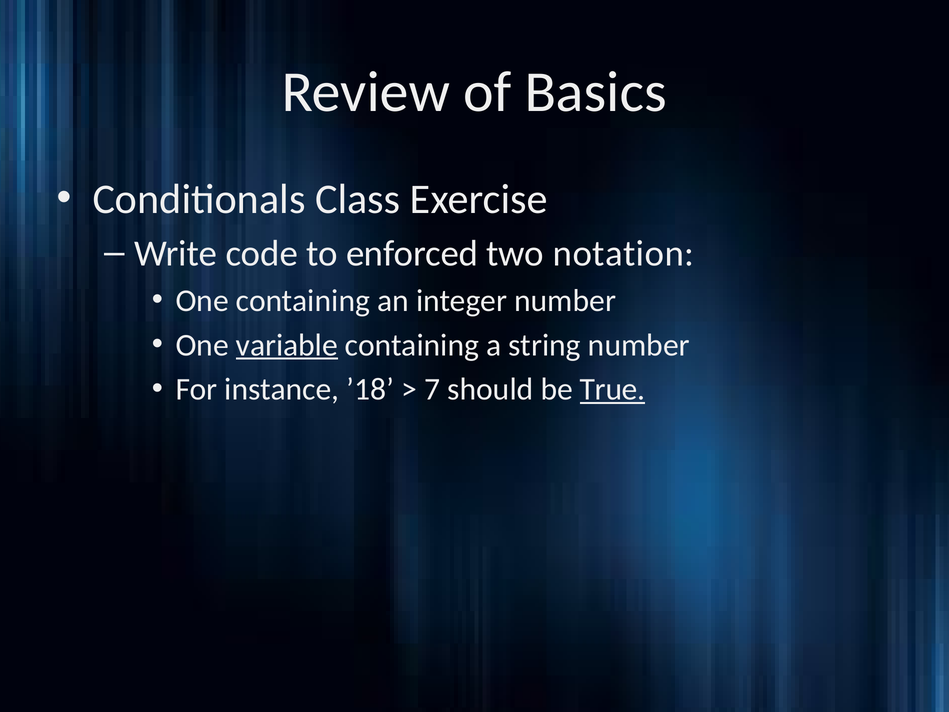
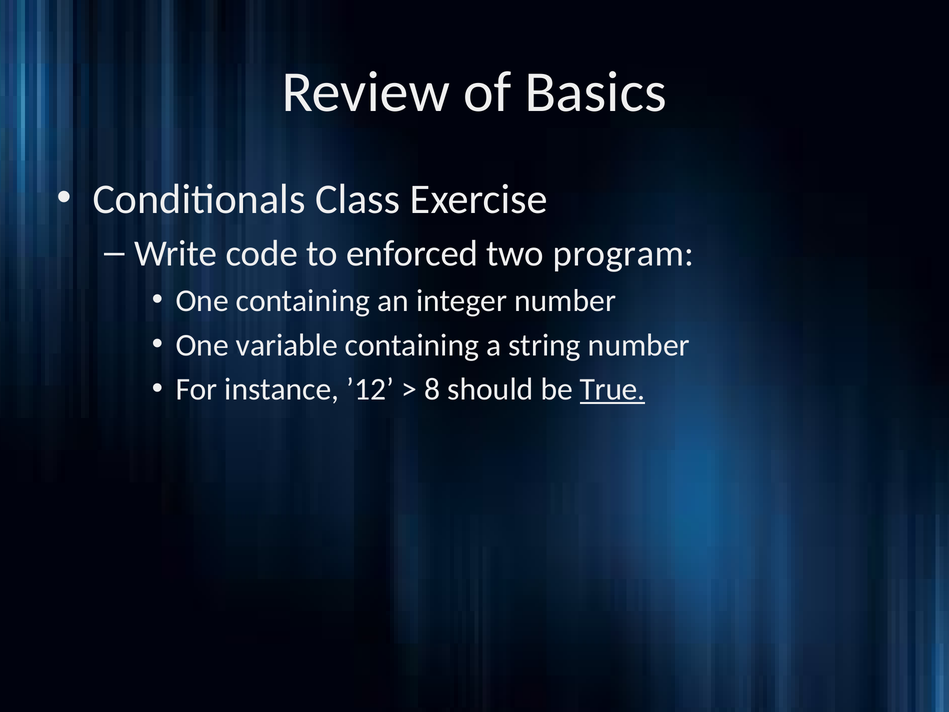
notation: notation -> program (624, 254)
variable underline: present -> none (287, 345)
’18: ’18 -> ’12 (370, 389)
7: 7 -> 8 (432, 389)
